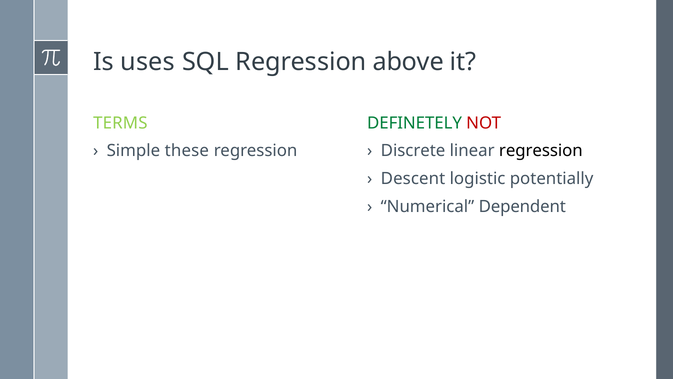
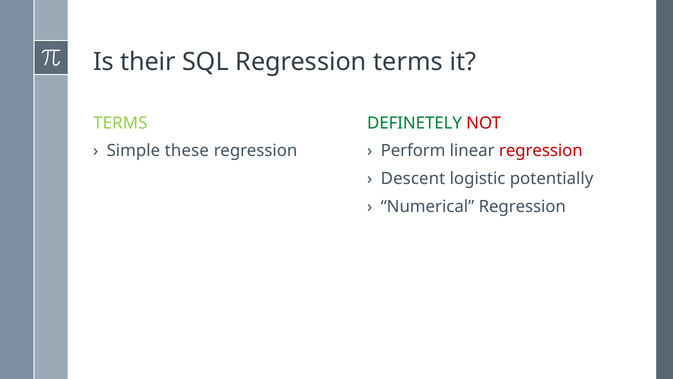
uses: uses -> their (148, 62)
Regression above: above -> terms (408, 62)
Discrete: Discrete -> Perform (413, 150)
regression colour: black -> red (541, 150)
Numerical Dependent: Dependent -> Regression (522, 206)
